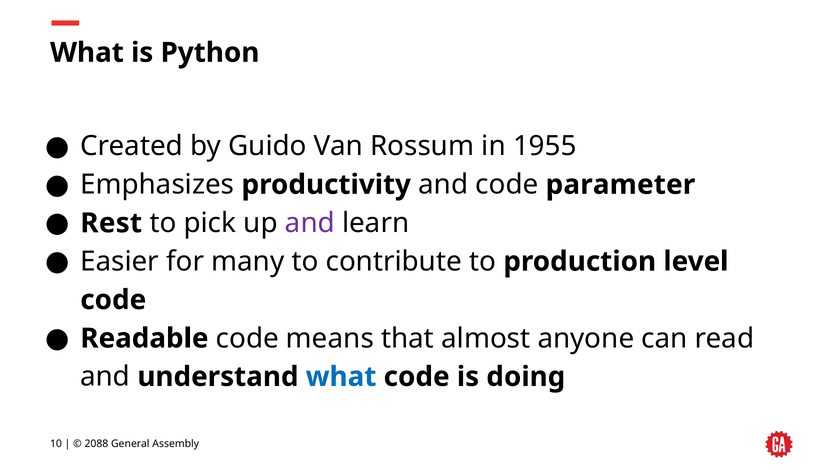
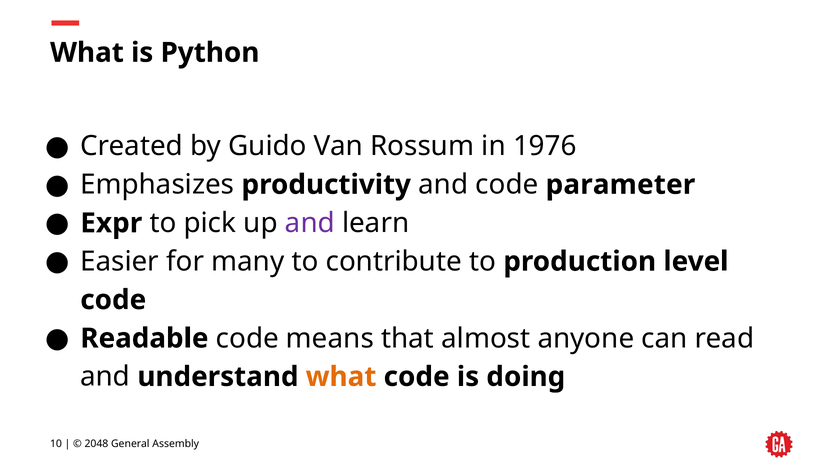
1955: 1955 -> 1976 (545, 146)
Rest: Rest -> Expr (111, 223)
what colour: blue -> orange (341, 377)
2088: 2088 -> 2048 (96, 444)
